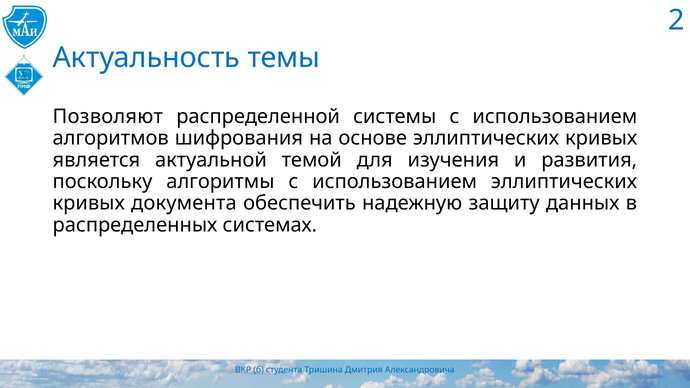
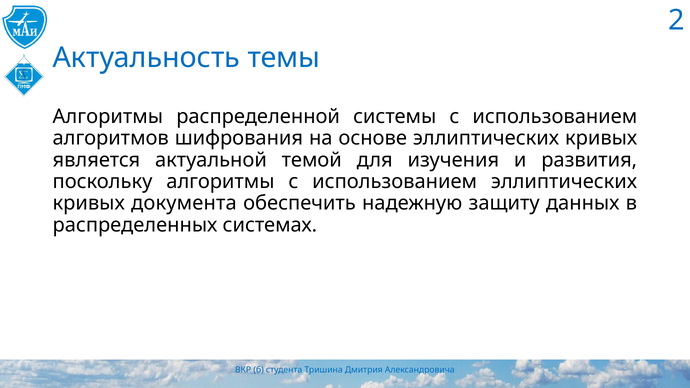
Позволяют: Позволяют -> Алгоритмы (108, 117)
